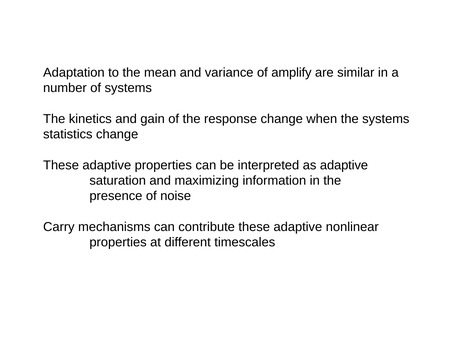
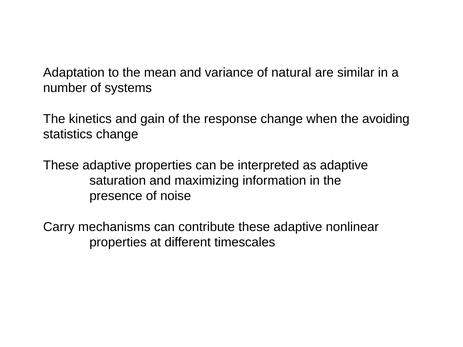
amplify: amplify -> natural (291, 73)
the systems: systems -> avoiding (386, 119)
